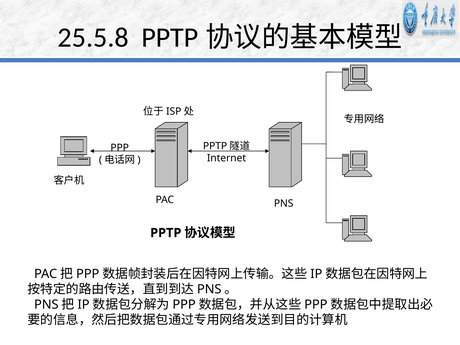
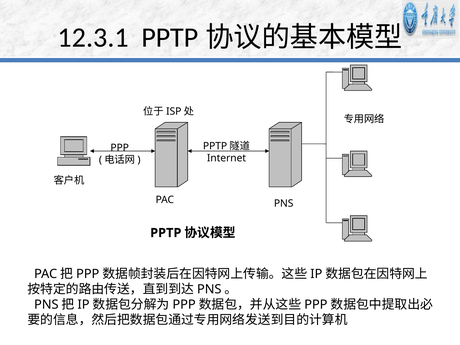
25.5.8: 25.5.8 -> 12.3.1 (93, 37)
